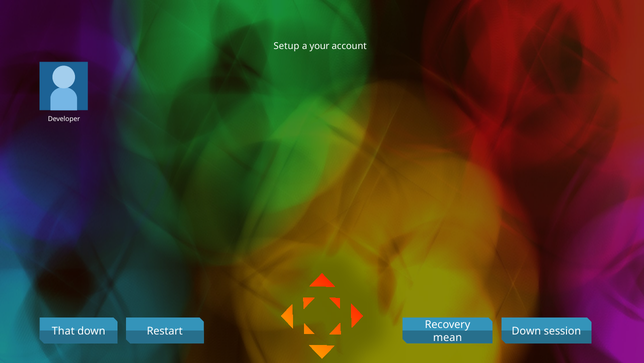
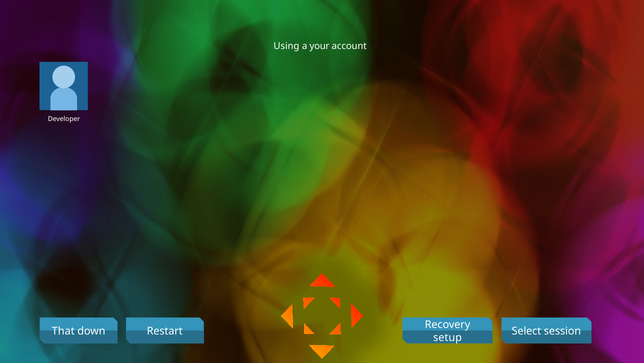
Setup: Setup -> Using (286, 46)
Restart Down: Down -> Select (526, 331)
mean: mean -> setup (448, 337)
